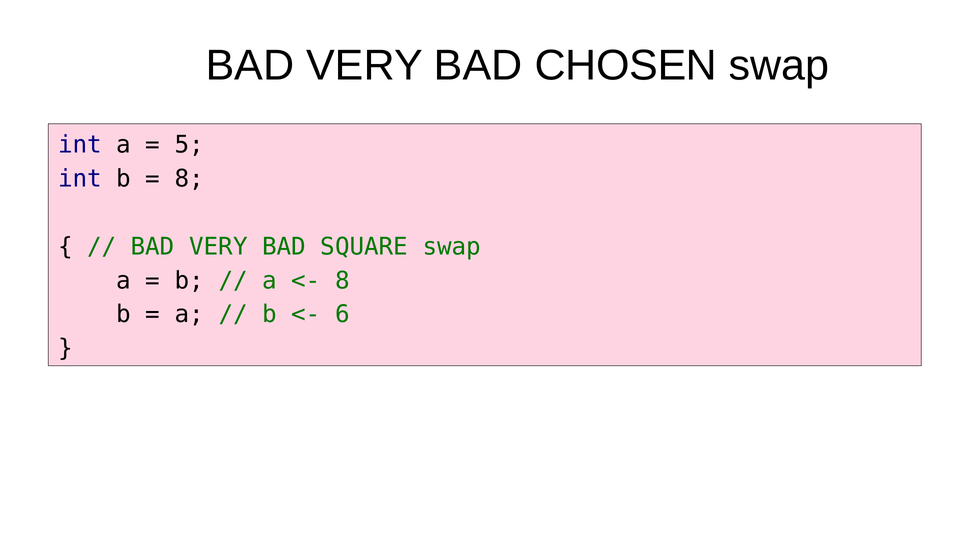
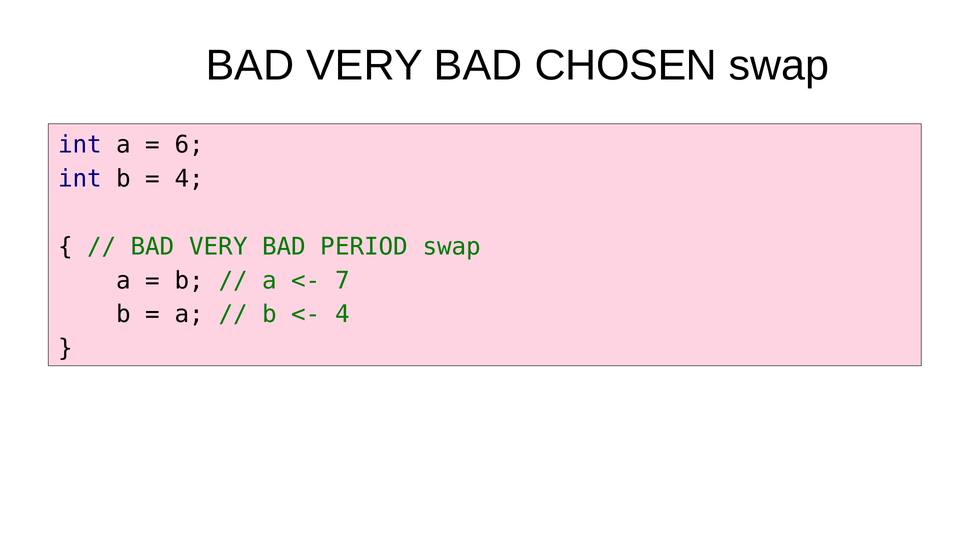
5: 5 -> 6 (189, 145)
8: 8 -> 4 (189, 179)
SQUARE: SQUARE -> PERIOD (364, 247)
8: 8 -> 7 (342, 281)
6: 6 -> 4 (342, 315)
